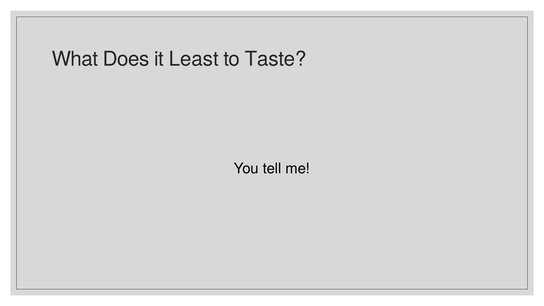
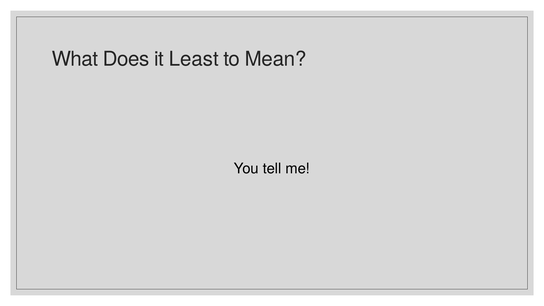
Taste: Taste -> Mean (276, 59)
